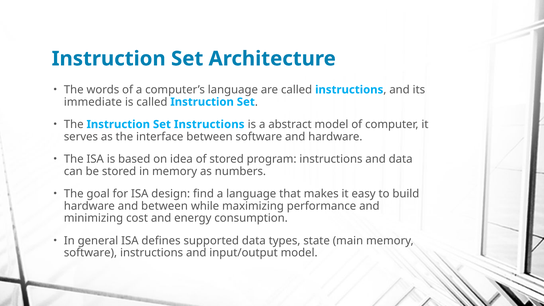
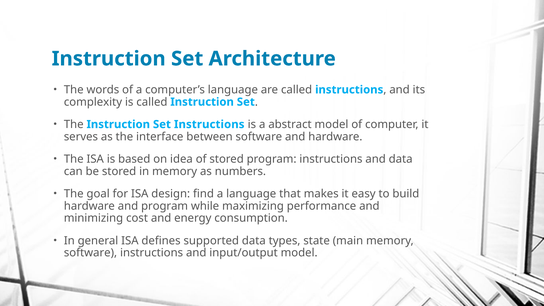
immediate: immediate -> complexity (93, 102)
and between: between -> program (165, 206)
